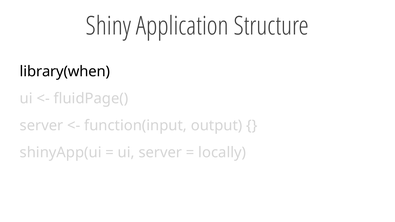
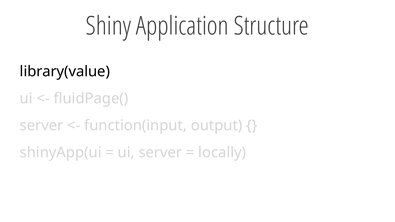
library(when: library(when -> library(value (65, 72)
